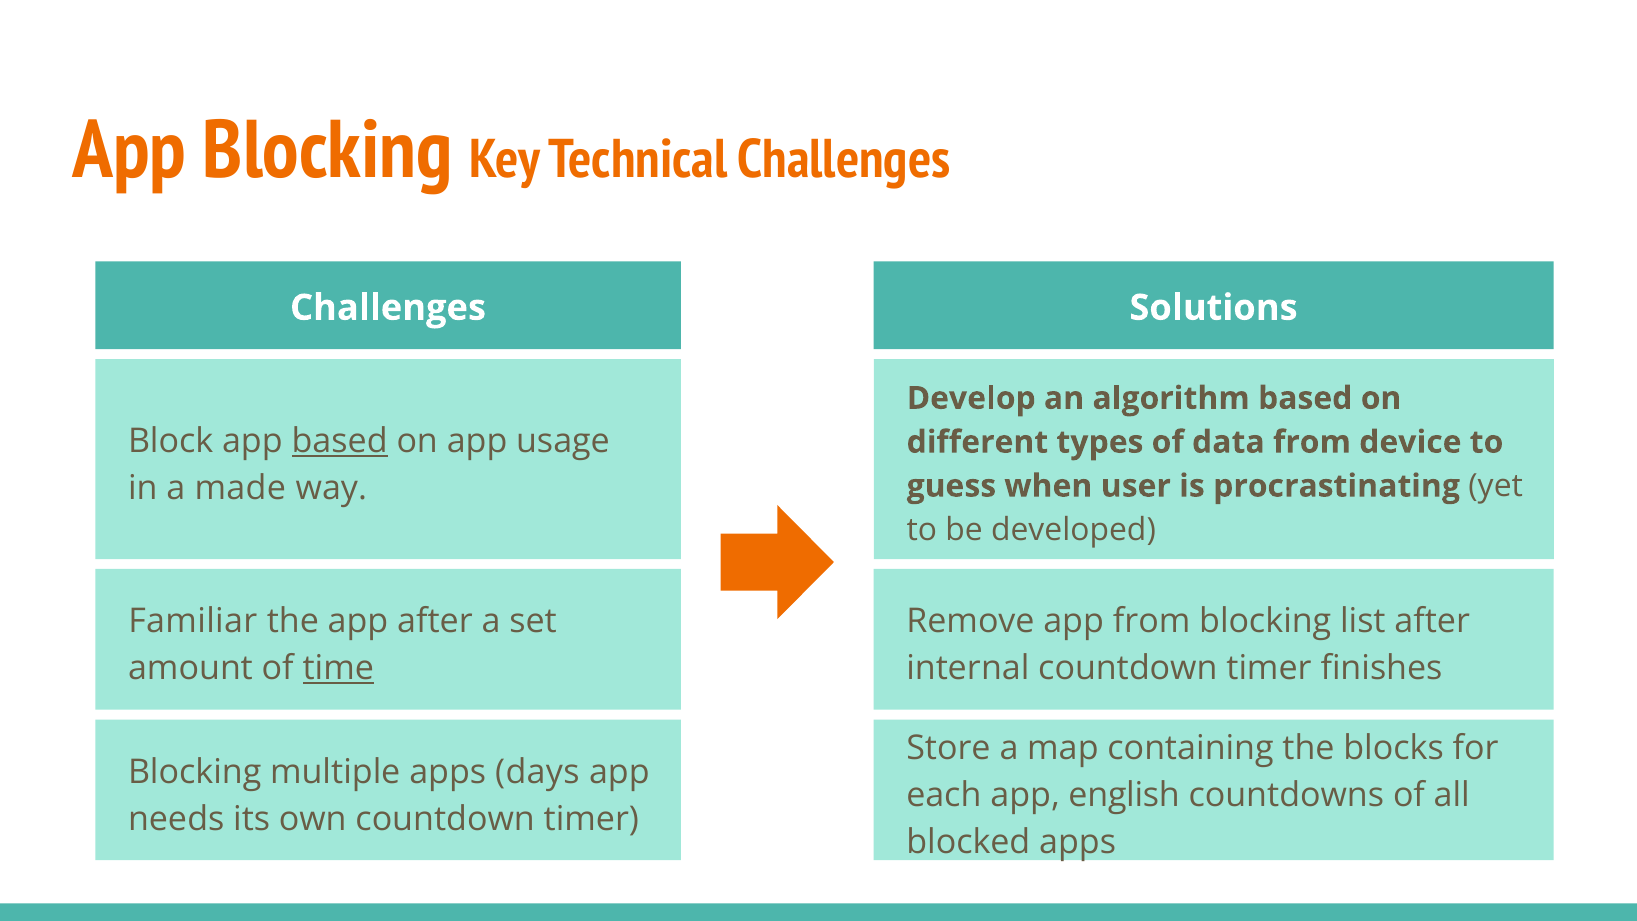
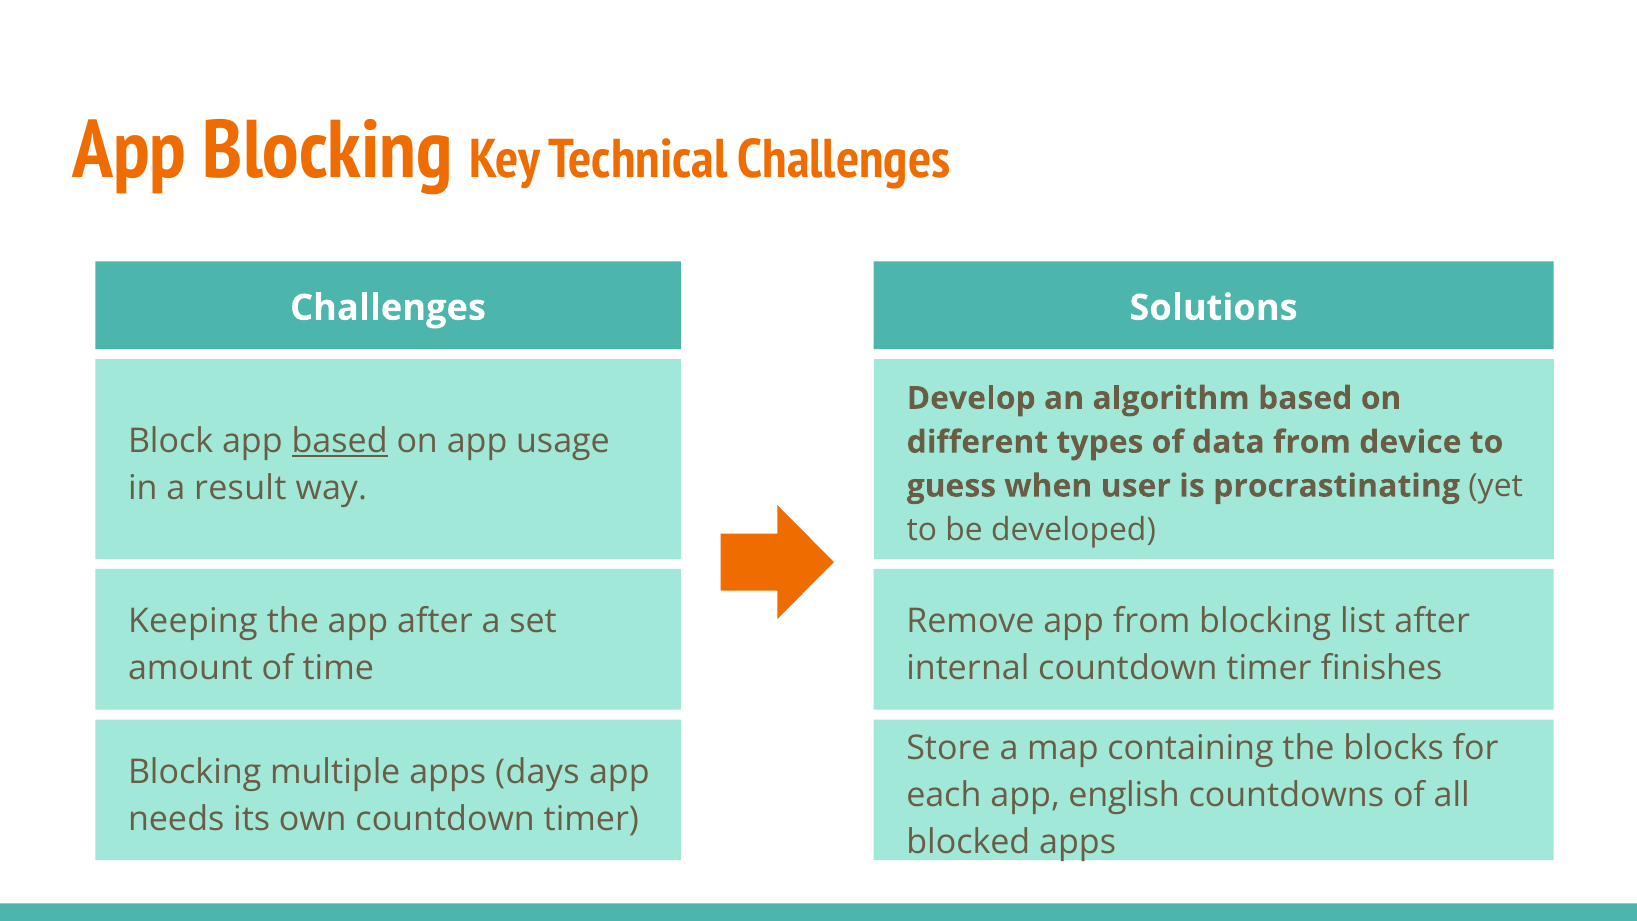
made: made -> result (240, 488)
Familiar: Familiar -> Keeping (193, 621)
time underline: present -> none (338, 668)
